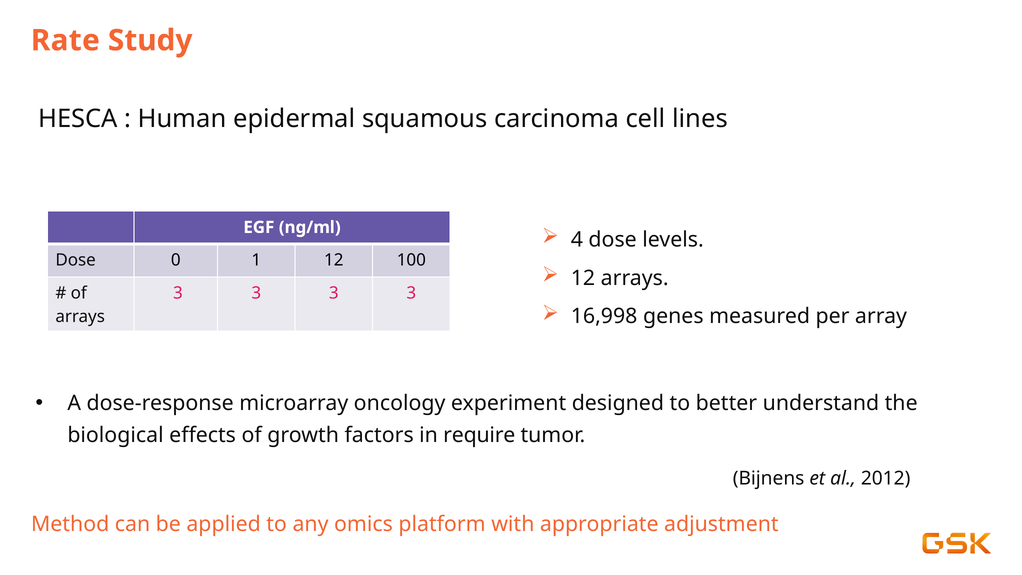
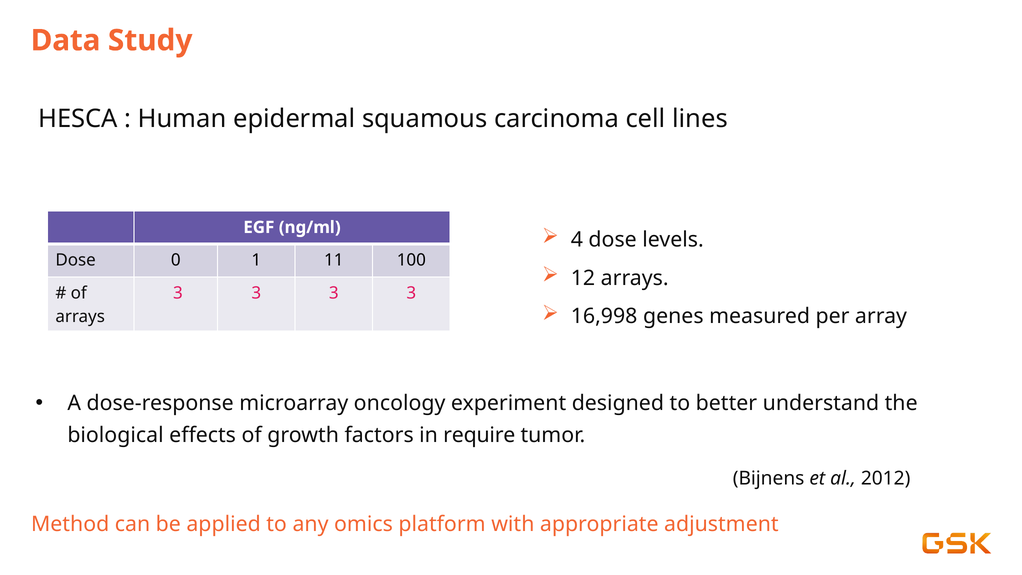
Rate: Rate -> Data (66, 40)
1 12: 12 -> 11 (334, 260)
